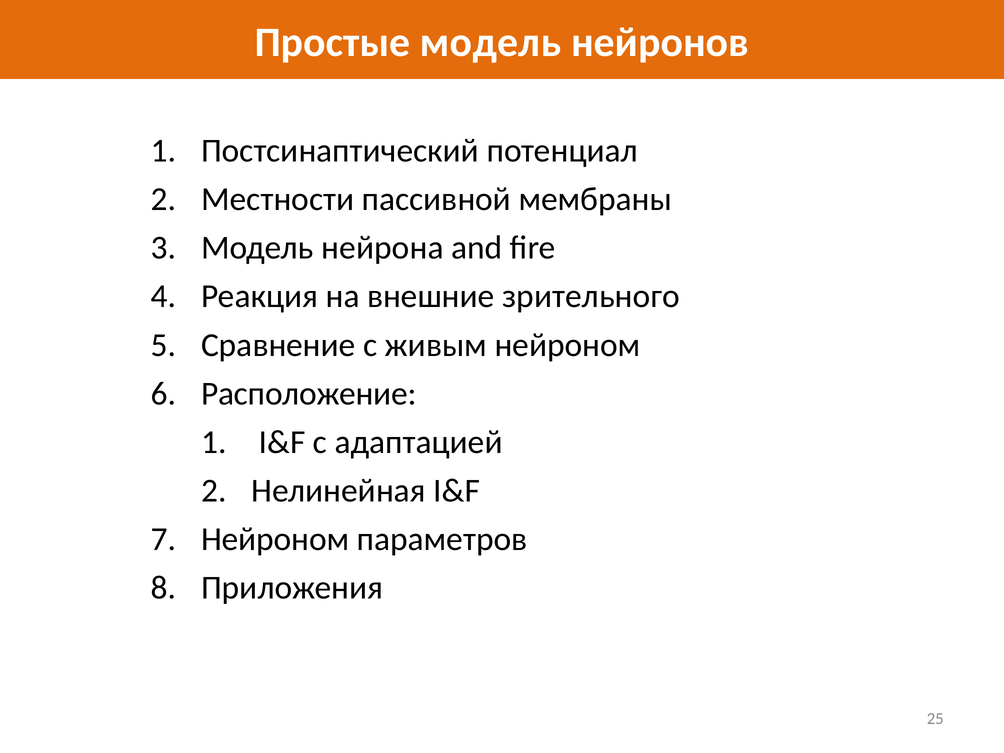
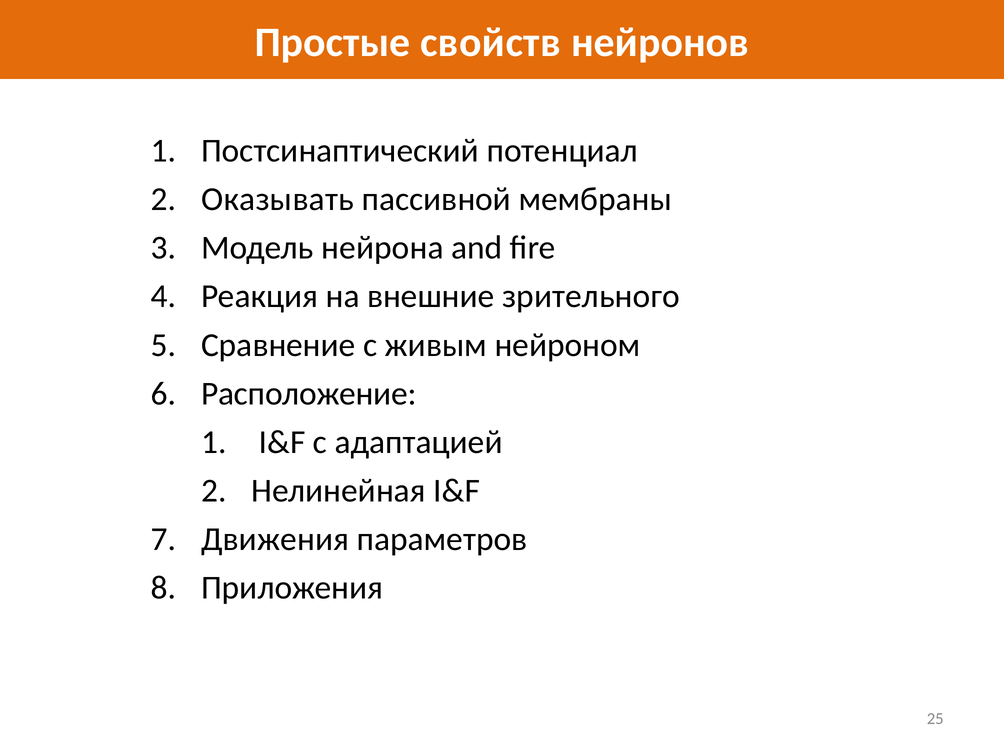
Простые модель: модель -> свойств (490, 42)
Местности: Местности -> Оказывать (278, 199)
Нейроном: Нейроном -> Движения (275, 539)
